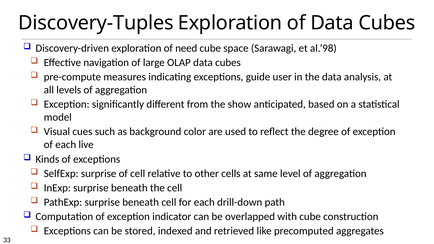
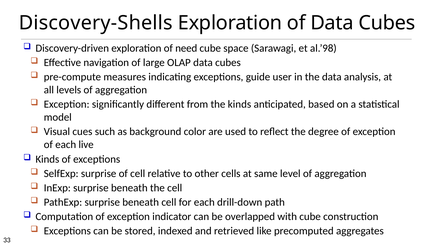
Discovery-Tuples: Discovery-Tuples -> Discovery-Shells (96, 23)
the show: show -> kinds (240, 104)
